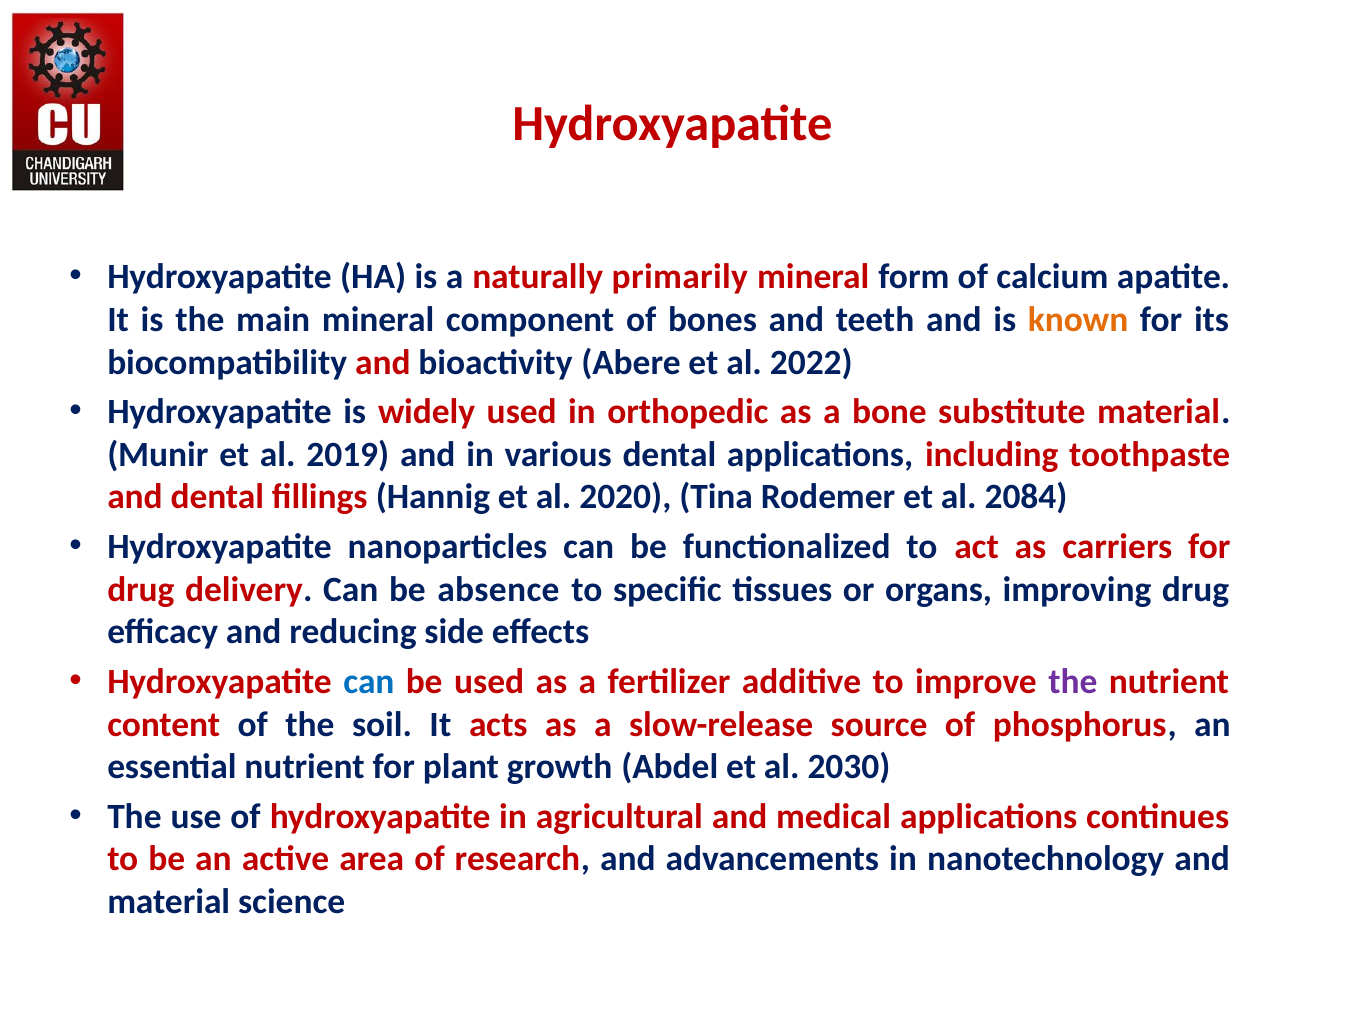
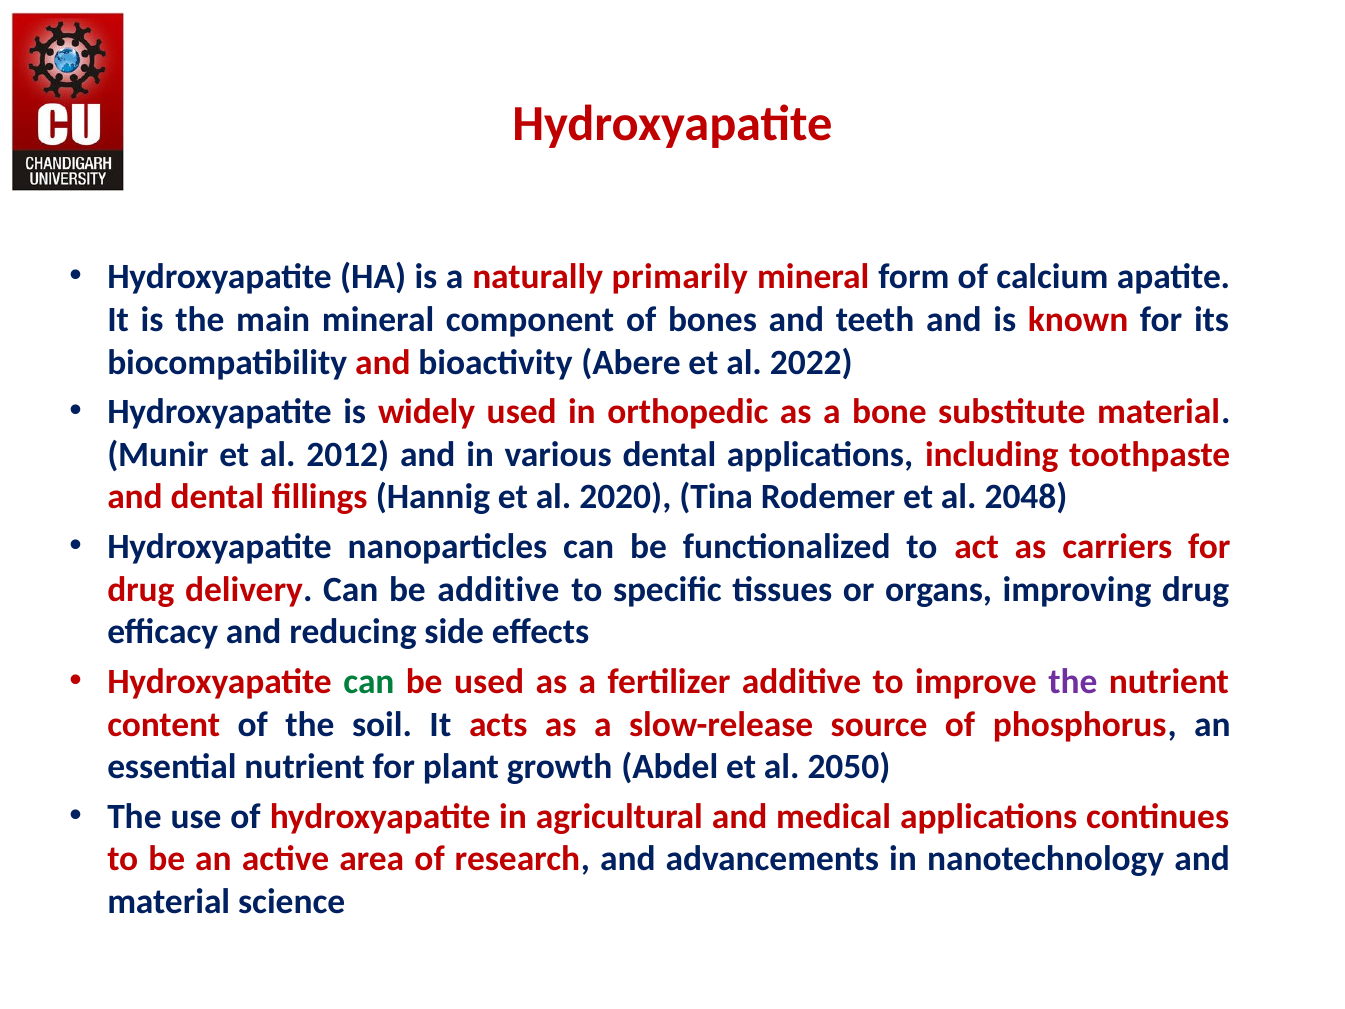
known colour: orange -> red (1078, 320)
2019: 2019 -> 2012 (348, 454)
2084: 2084 -> 2048 (1026, 497)
be absence: absence -> additive (498, 589)
can colour: blue -> green (369, 682)
2030: 2030 -> 2050 (849, 767)
